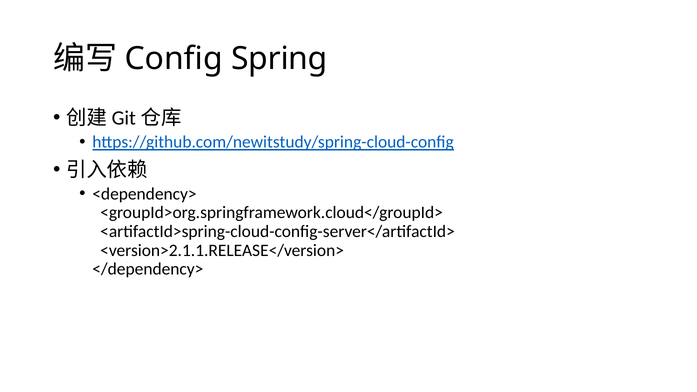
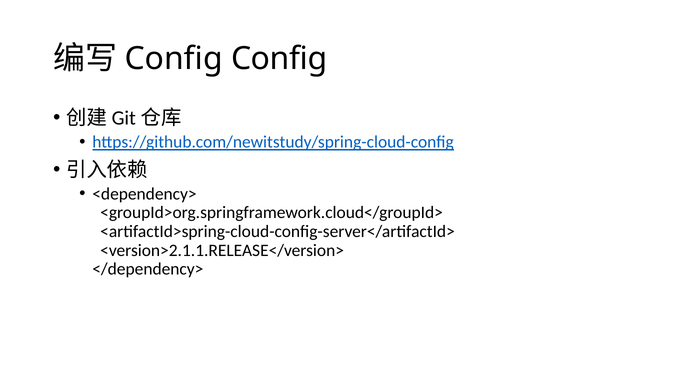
Spring: Spring -> Config (279, 59)
